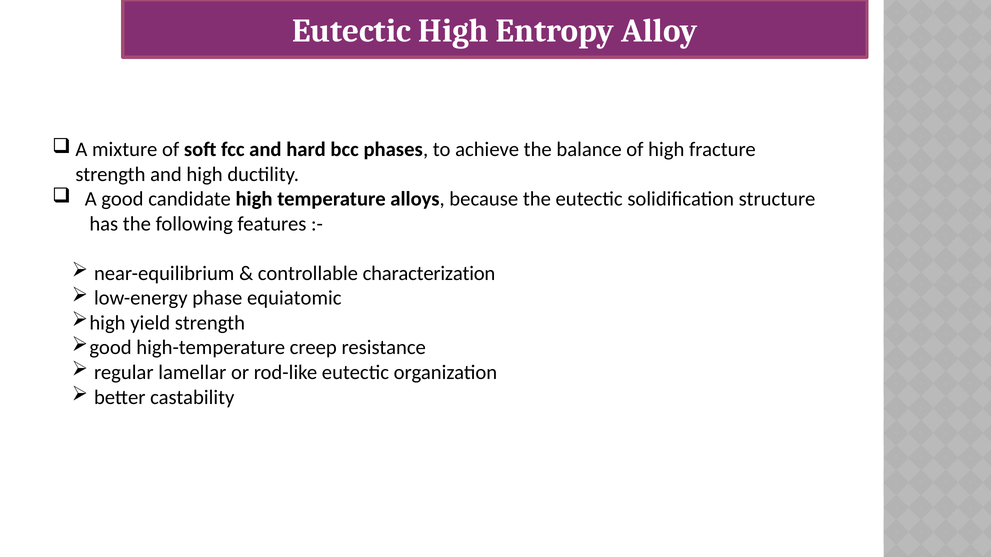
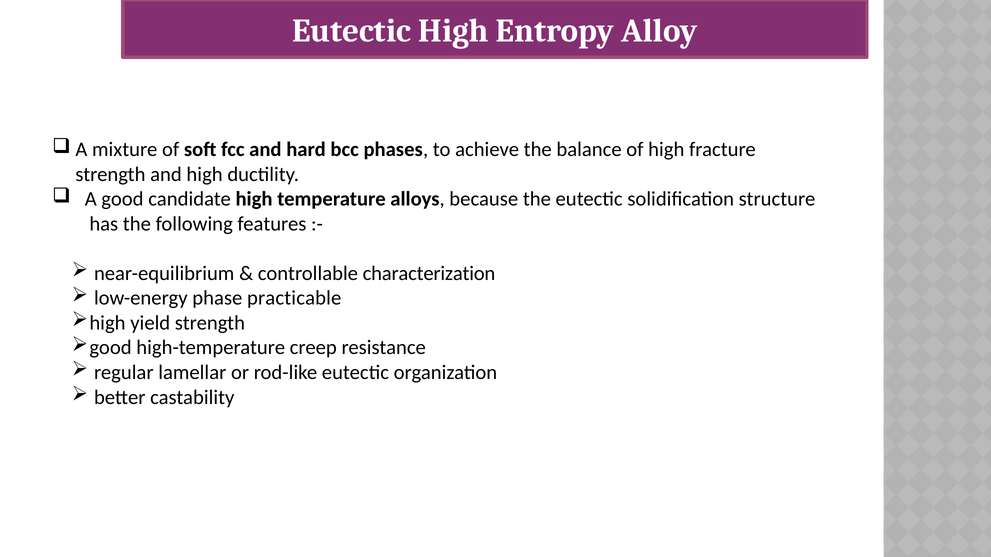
equiatomic: equiatomic -> practicable (294, 298)
